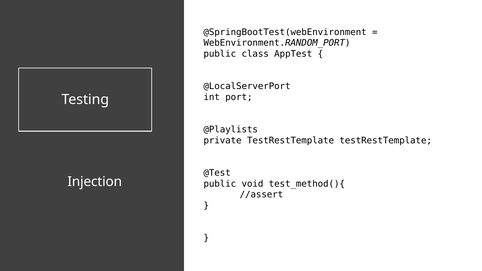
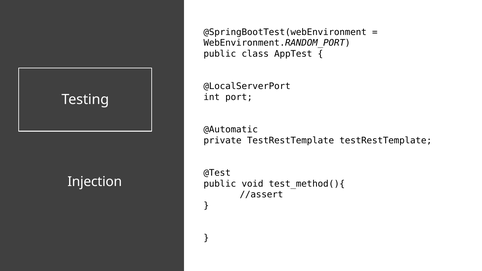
@Playlists: @Playlists -> @Automatic (231, 130)
